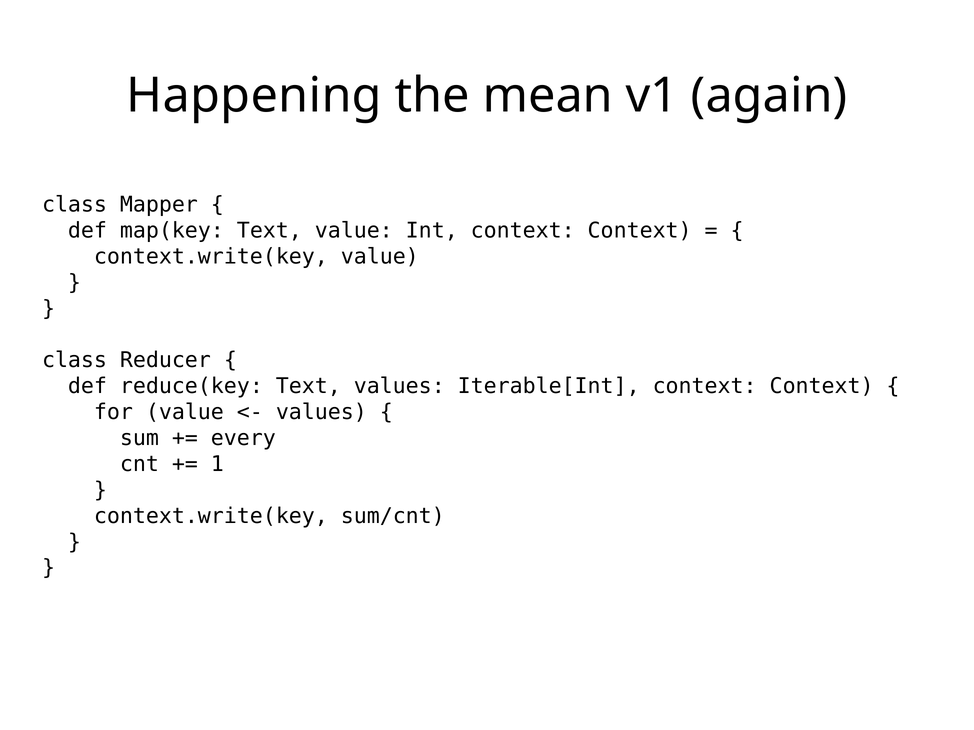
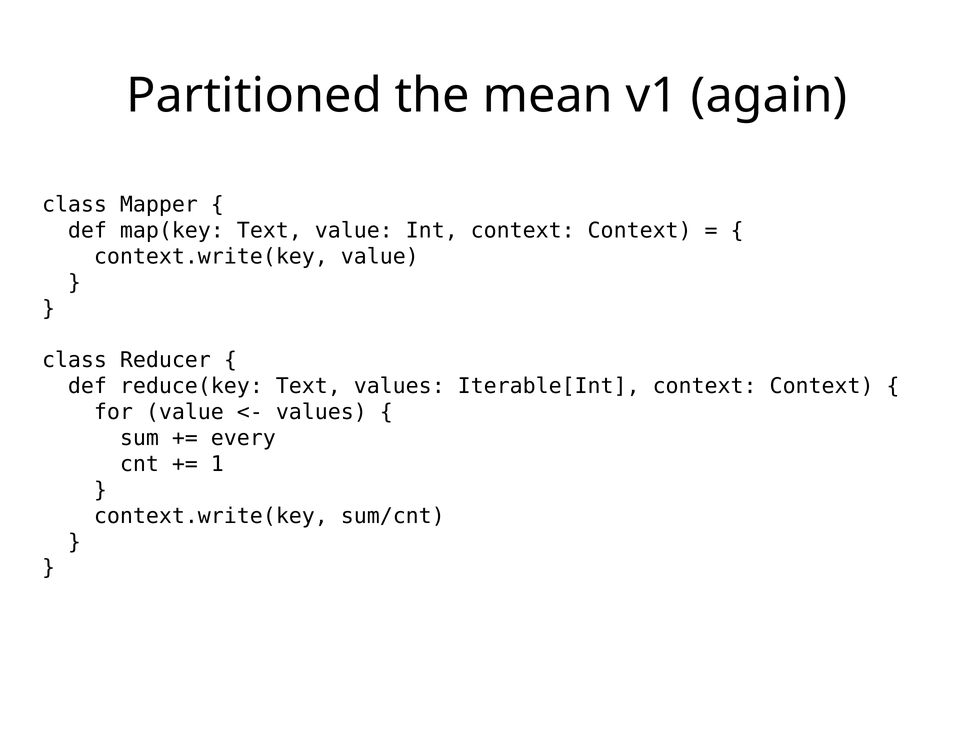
Happening: Happening -> Partitioned (254, 96)
